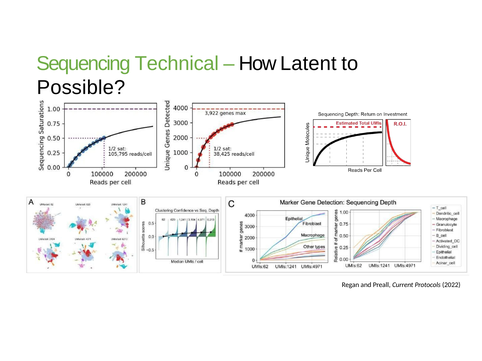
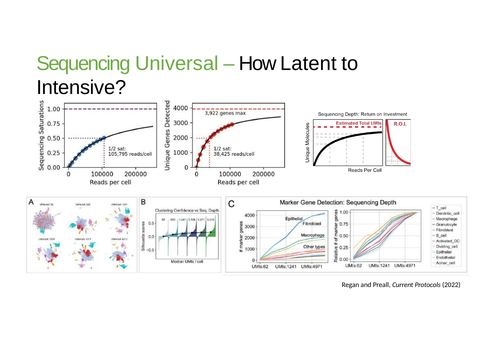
Technical: Technical -> Universal (177, 64)
Possible: Possible -> Intensive (81, 88)
